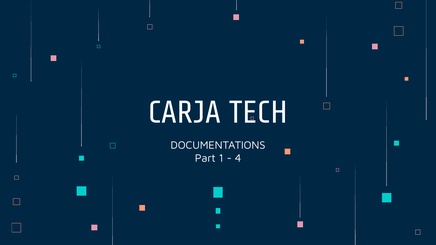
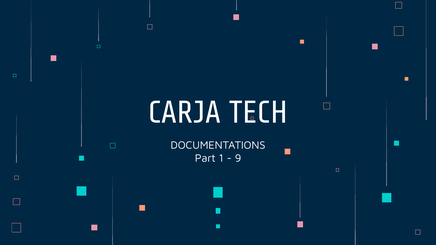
4: 4 -> 9 (238, 158)
